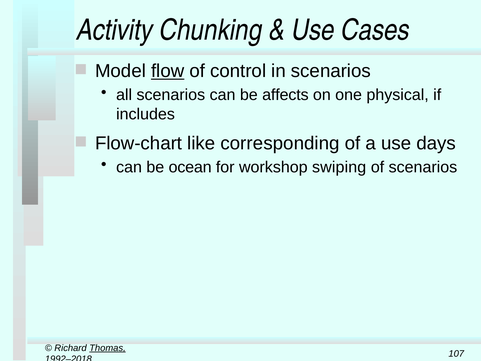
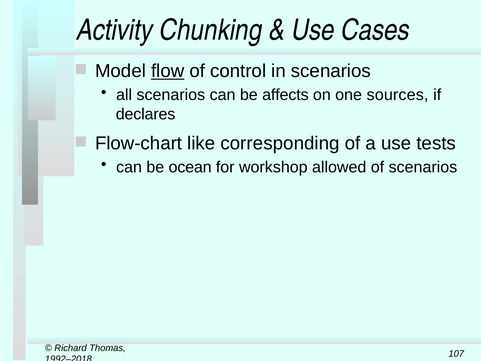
physical: physical -> sources (398, 95)
includes: includes -> declares (146, 114)
days: days -> tests (436, 143)
swiping: swiping -> allowed (339, 167)
Thomas underline: present -> none (108, 348)
